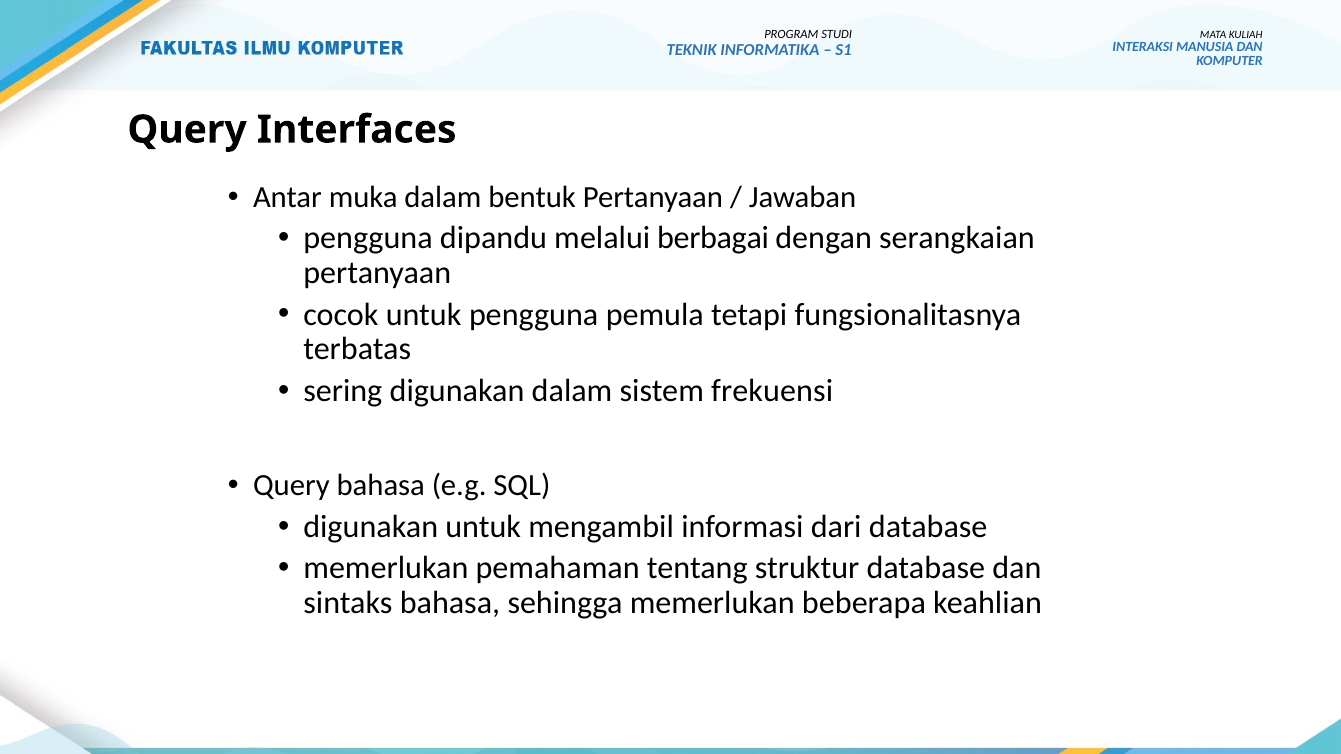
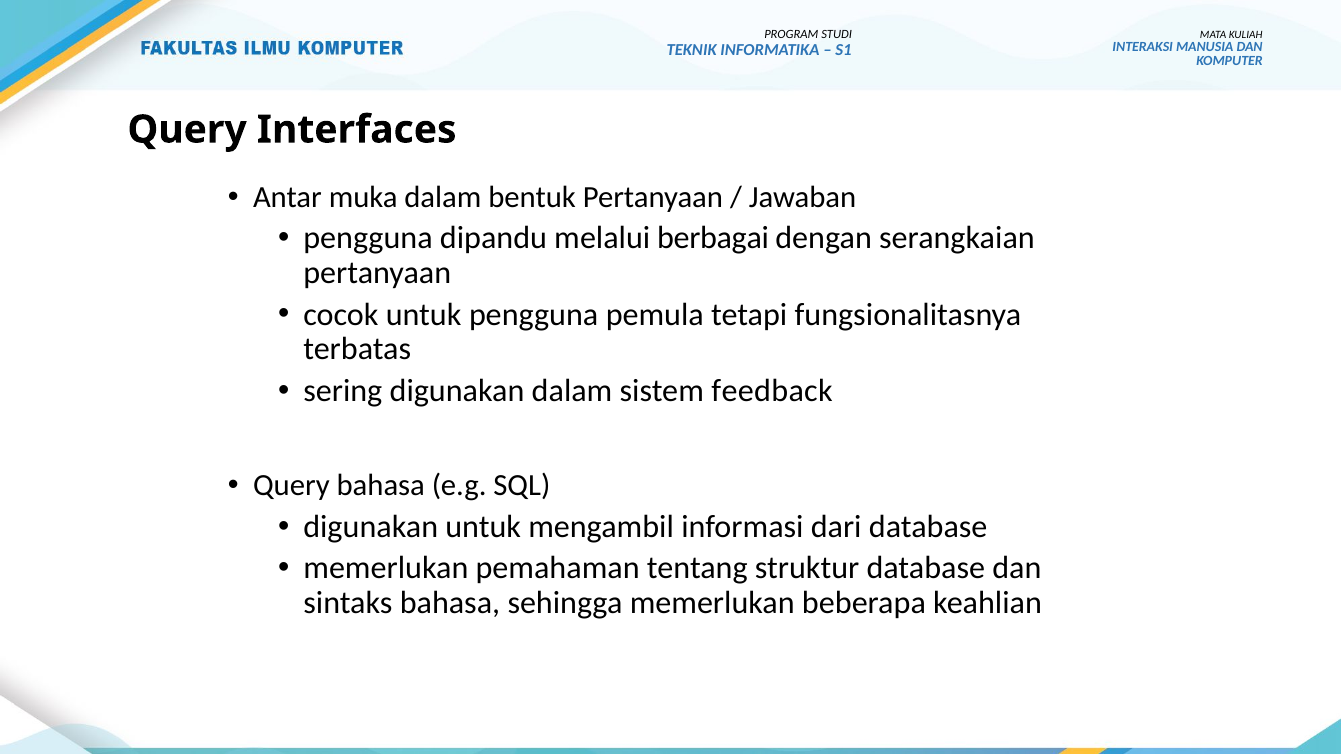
frekuensi: frekuensi -> feedback (772, 391)
